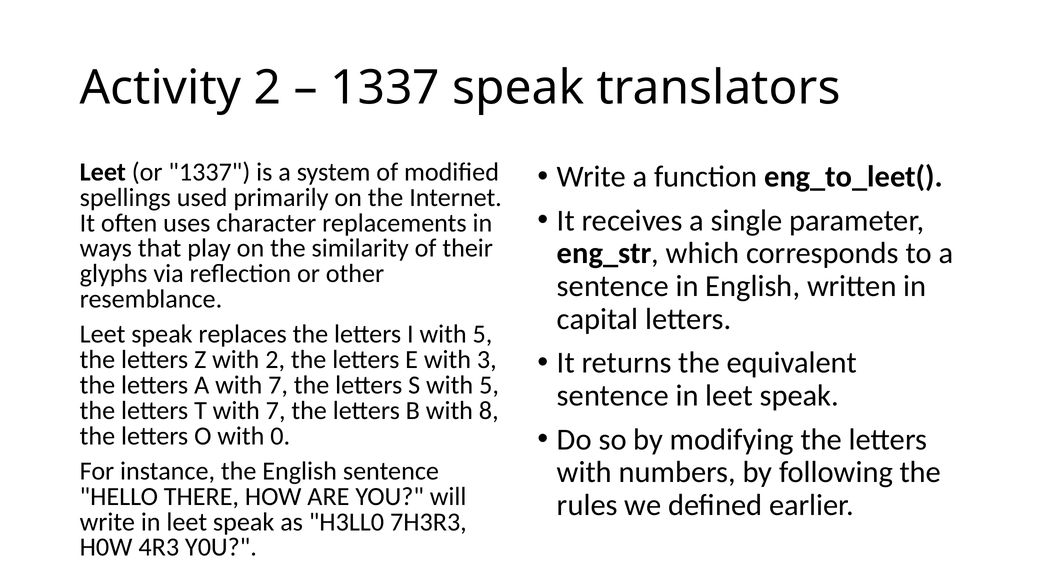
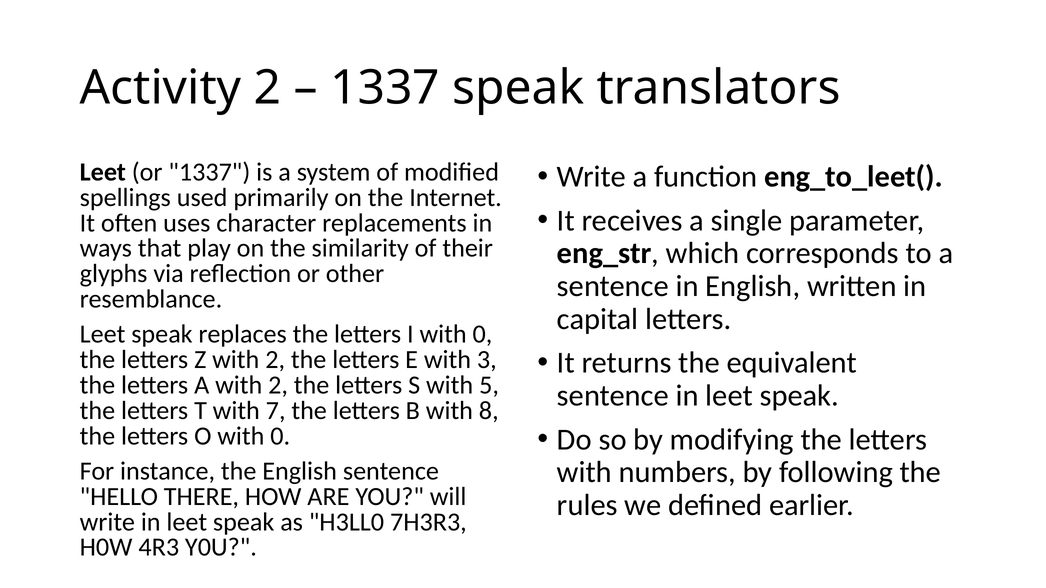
I with 5: 5 -> 0 (482, 335)
A with 7: 7 -> 2 (278, 385)
